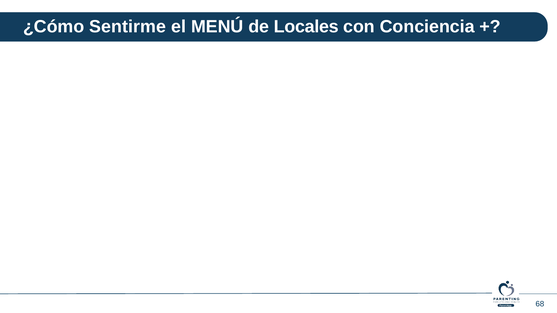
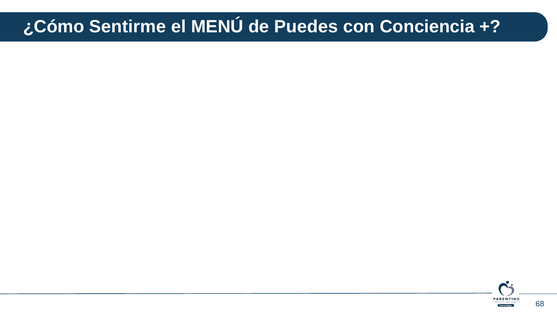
Locales: Locales -> Puedes (306, 27)
